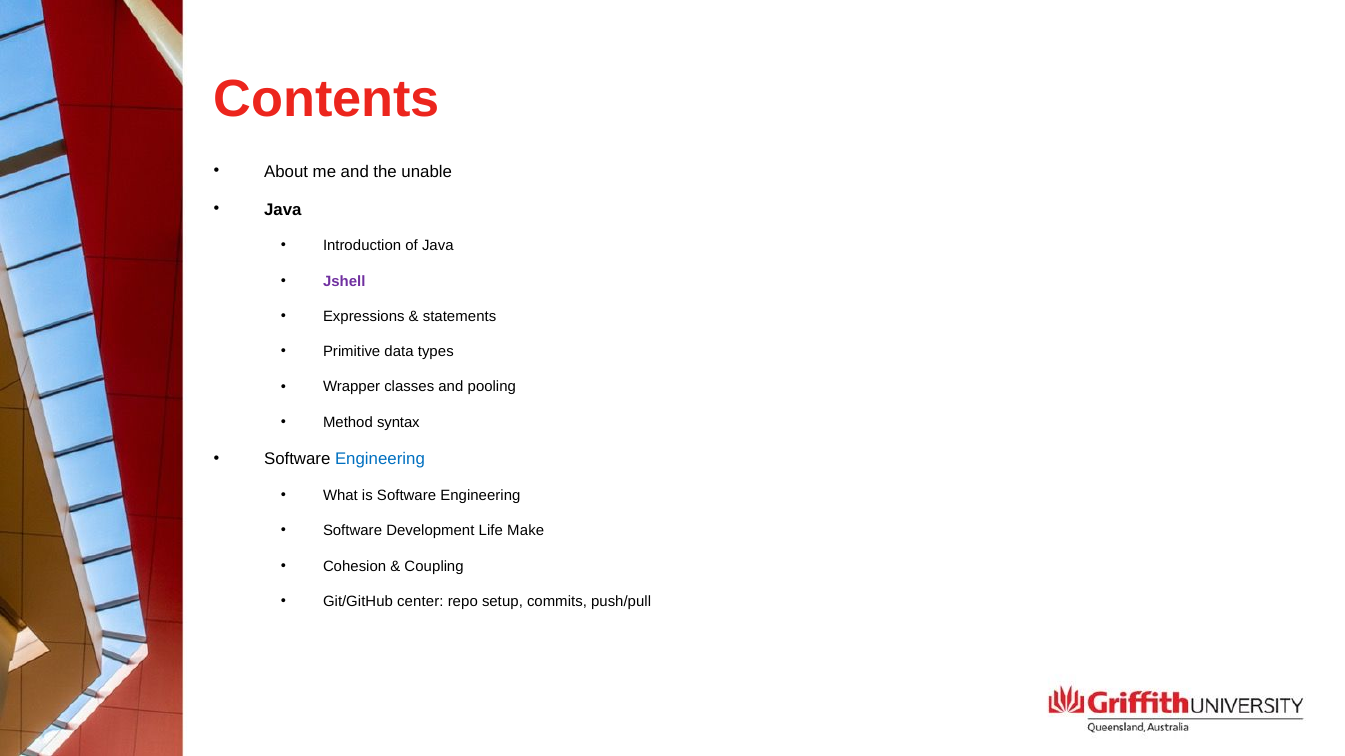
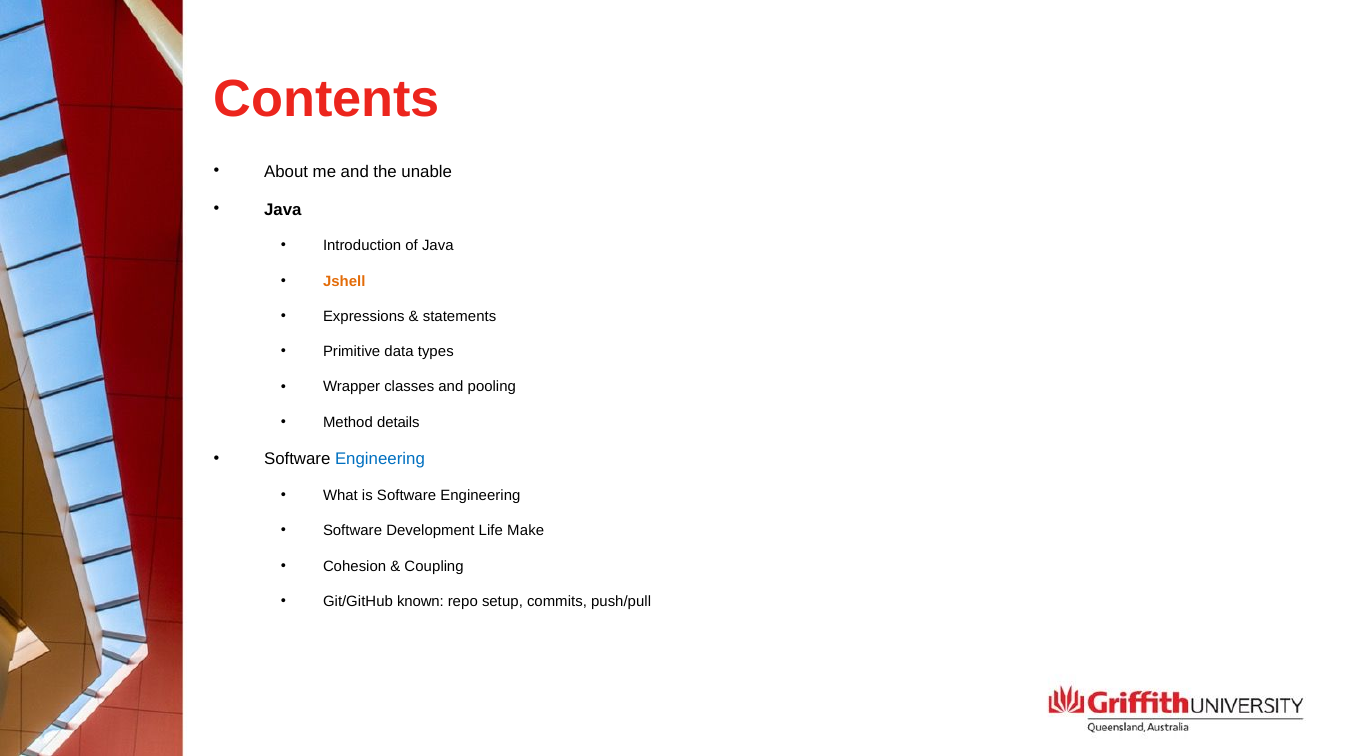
Jshell colour: purple -> orange (344, 281)
syntax: syntax -> details (398, 423)
center: center -> known (420, 602)
